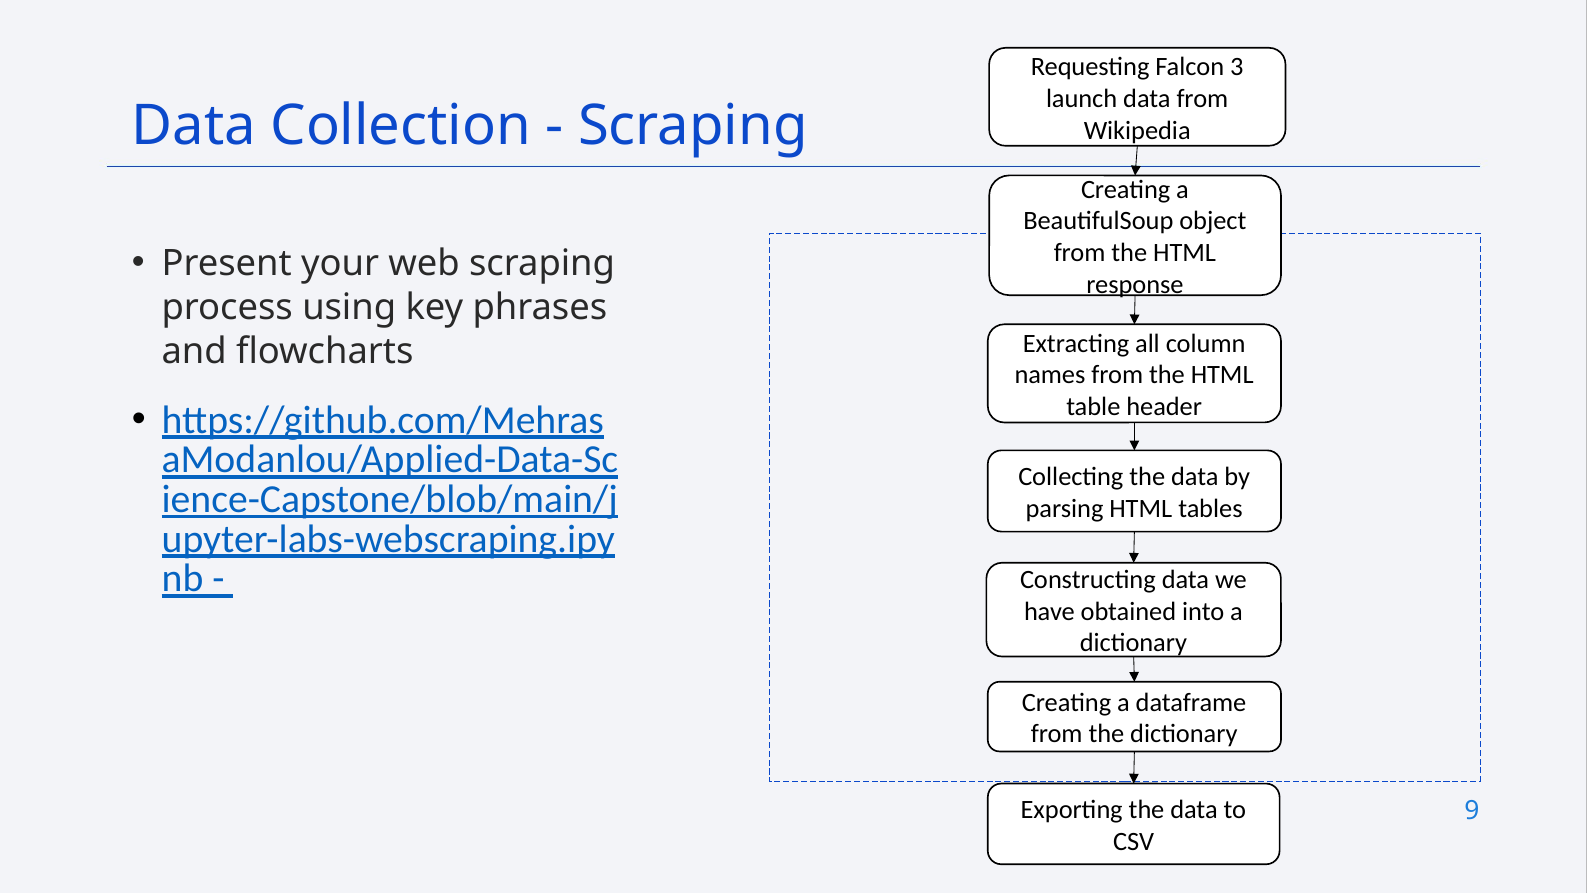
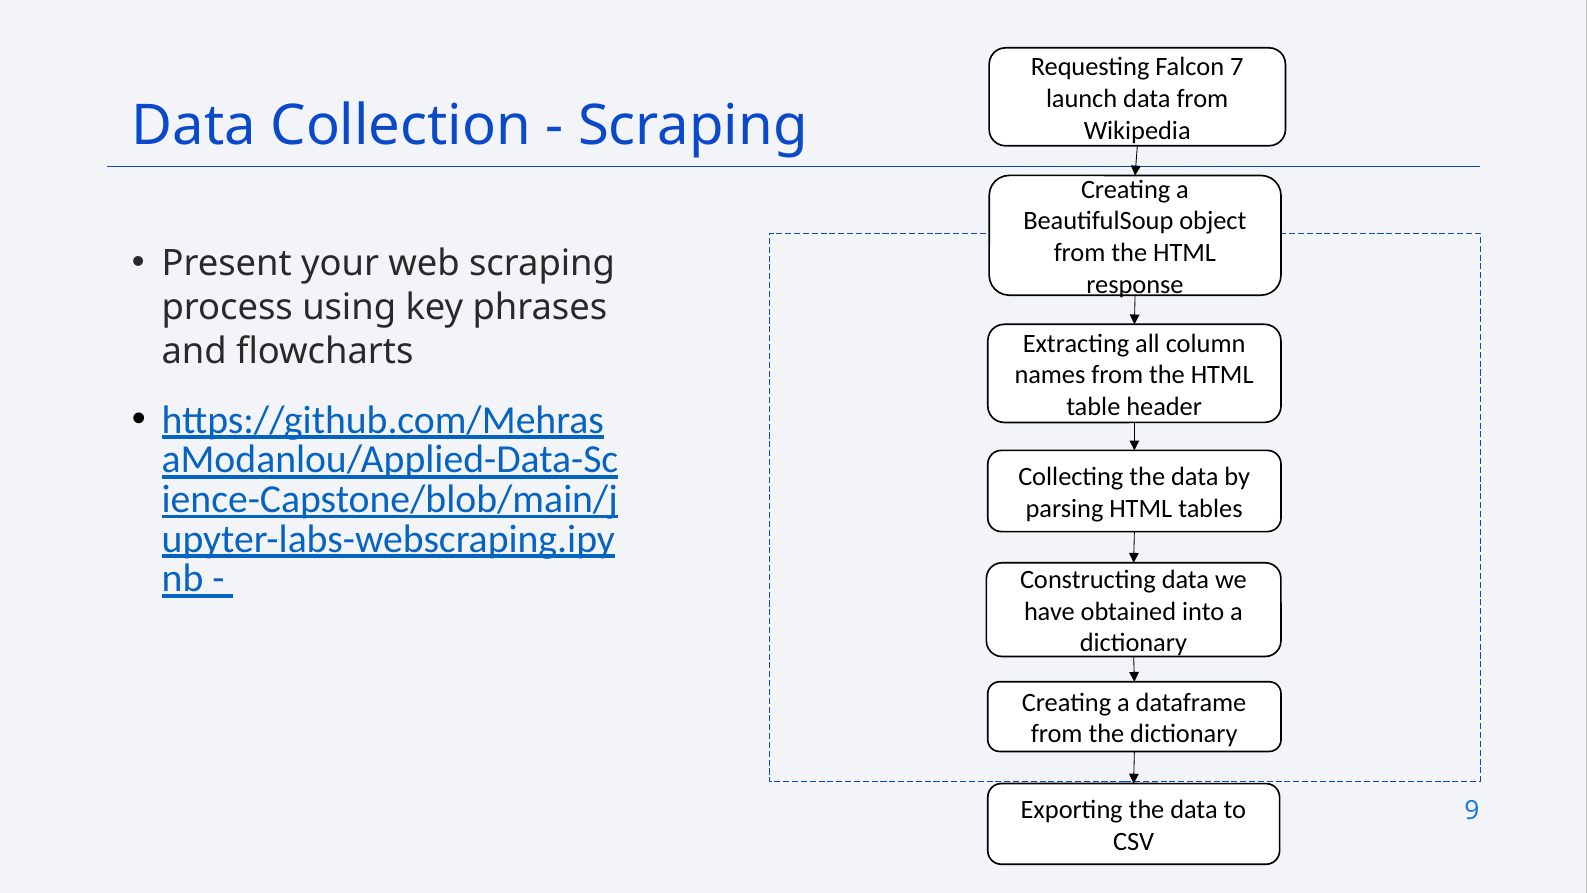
3: 3 -> 7 (1237, 67)
